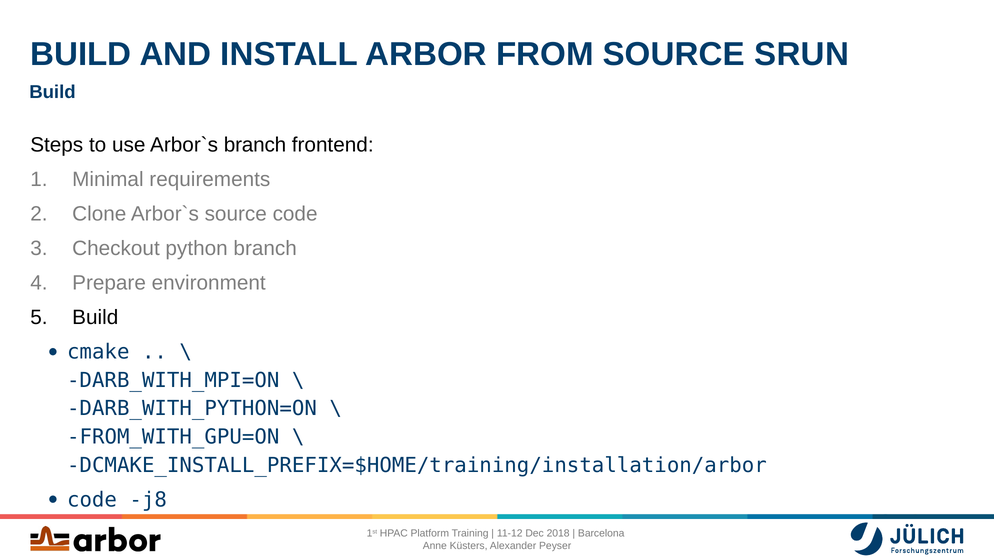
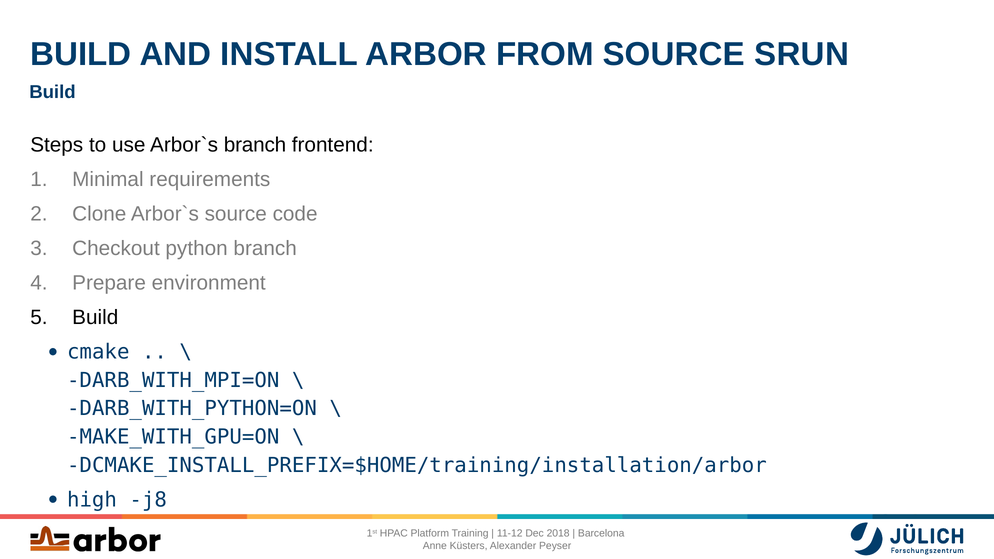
FROM_WITH_GPU=ON: FROM_WITH_GPU=ON -> MAKE_WITH_GPU=ON (173, 437)
code: code -> high (92, 500)
